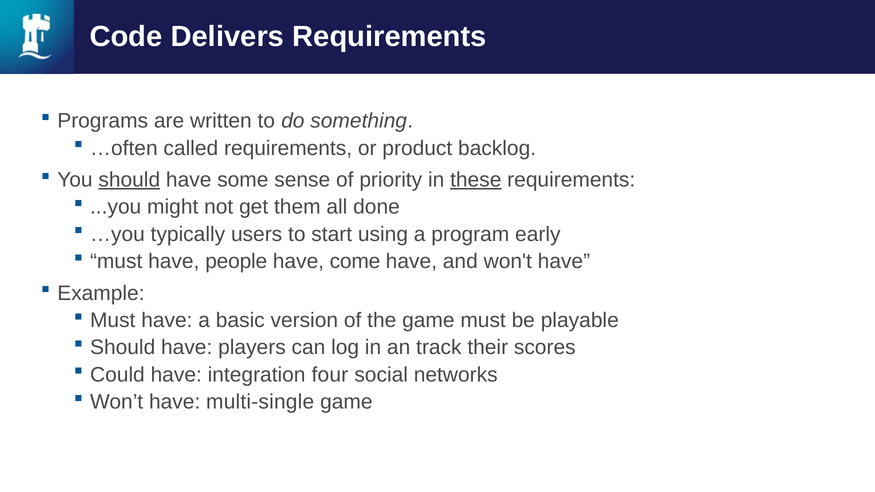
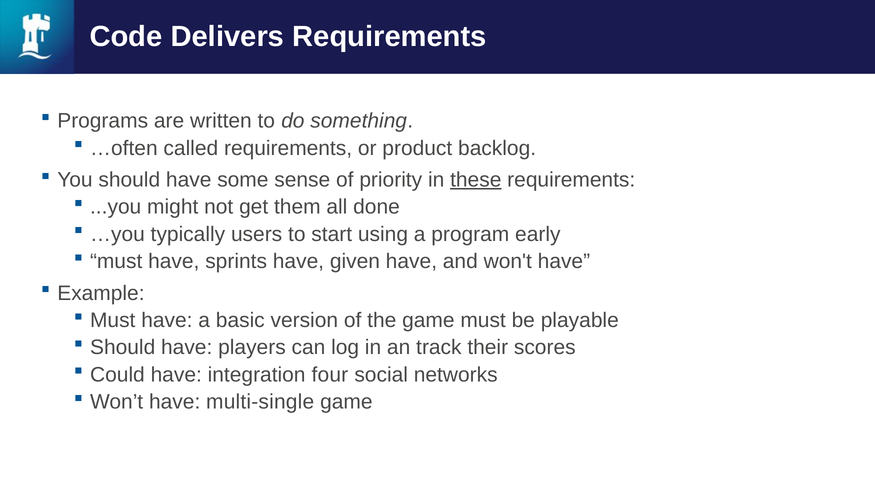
should underline: present -> none (129, 180)
people: people -> sprints (236, 261)
come: come -> given (355, 261)
